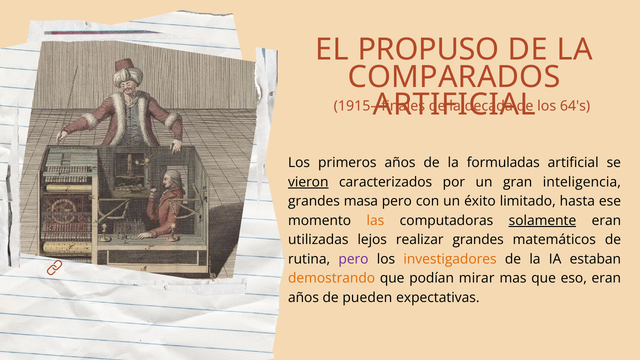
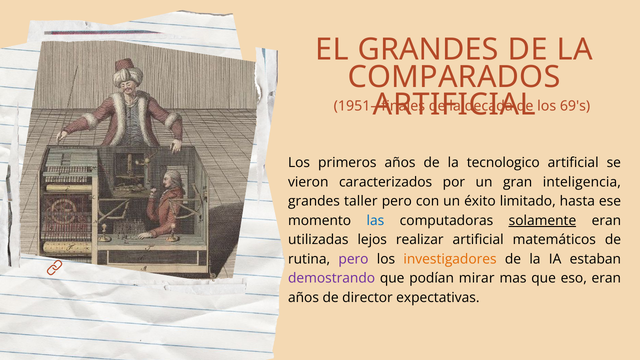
EL PROPUSO: PROPUSO -> GRANDES (428, 50)
1915–: 1915– -> 1951– (356, 106)
64's: 64's -> 69's (575, 106)
formuladas: formuladas -> tecnologico (503, 163)
vieron underline: present -> none (308, 182)
masa: masa -> taller (361, 201)
las colour: orange -> blue (375, 221)
realizar grandes: grandes -> artificial (478, 240)
demostrando colour: orange -> purple (332, 278)
pueden: pueden -> director (367, 298)
